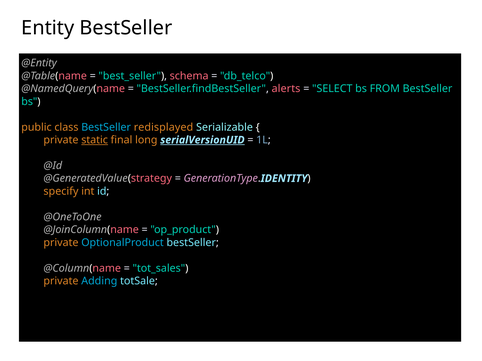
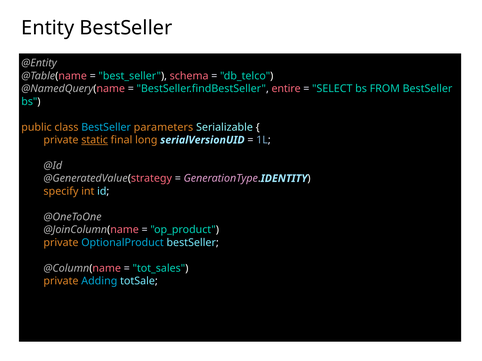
alerts: alerts -> entire (286, 89)
redisplayed: redisplayed -> parameters (163, 127)
serialVersionUID underline: present -> none (202, 140)
